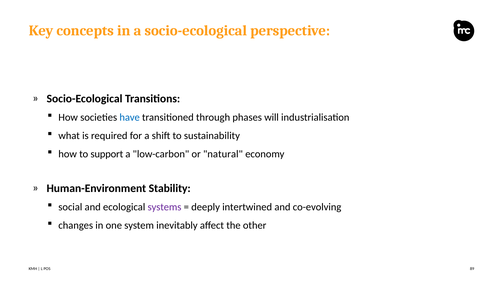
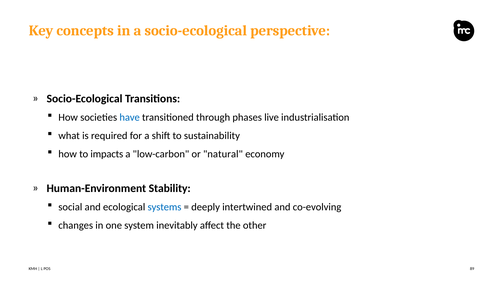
will: will -> live (272, 117)
support: support -> impacts (107, 154)
systems colour: purple -> blue (164, 207)
